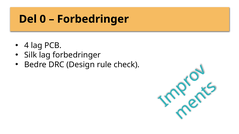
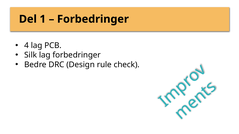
0: 0 -> 1 (43, 19)
